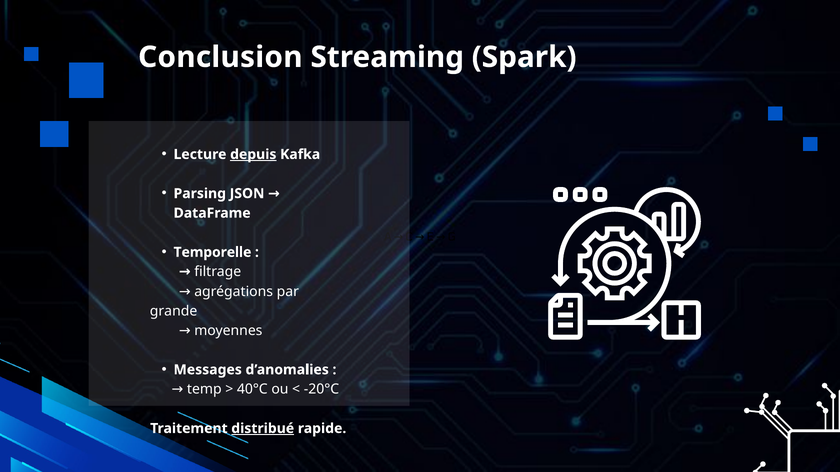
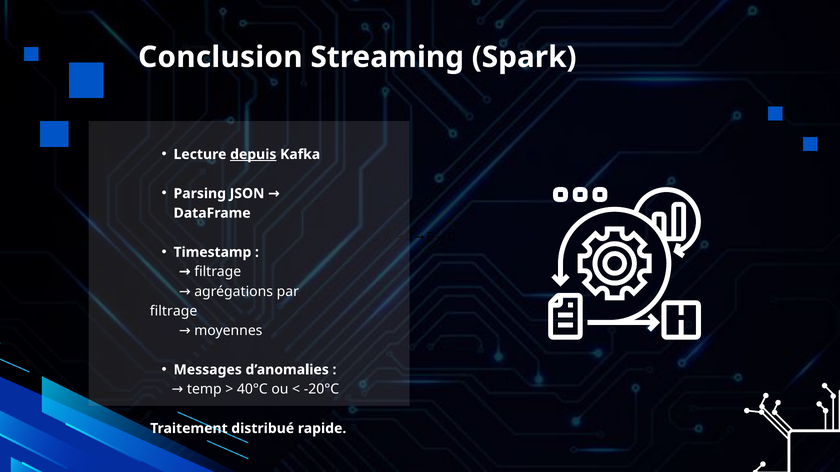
Temporelle: Temporelle -> Timestamp (212, 253)
grande: grande -> filtrage (174, 311)
distribué underline: present -> none (263, 429)
